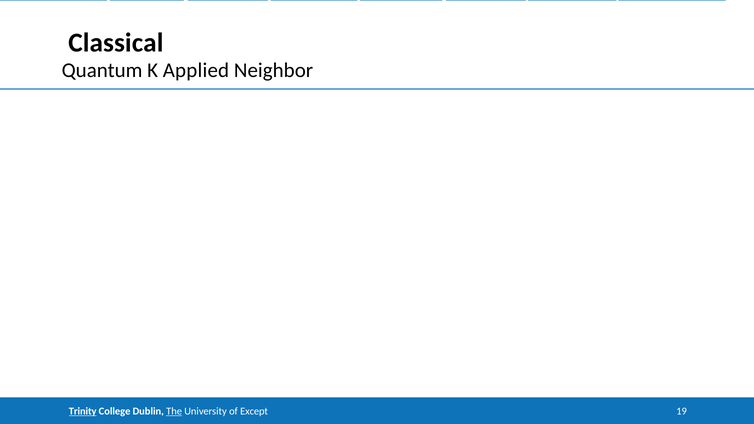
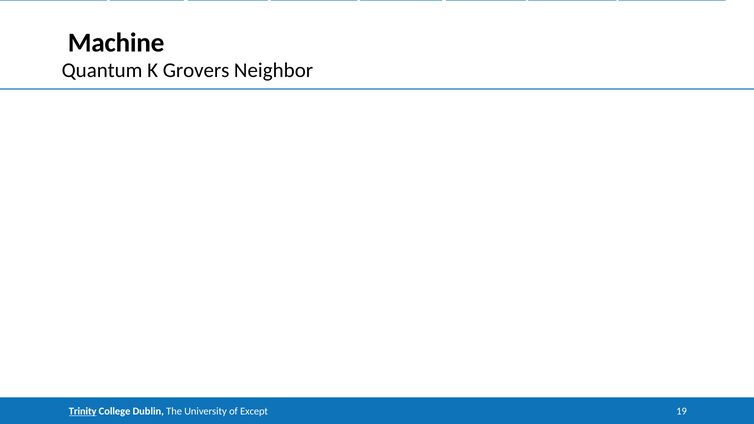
Classical: Classical -> Machine (116, 43)
Applied: Applied -> Grovers (196, 71)
The underline: present -> none (174, 411)
